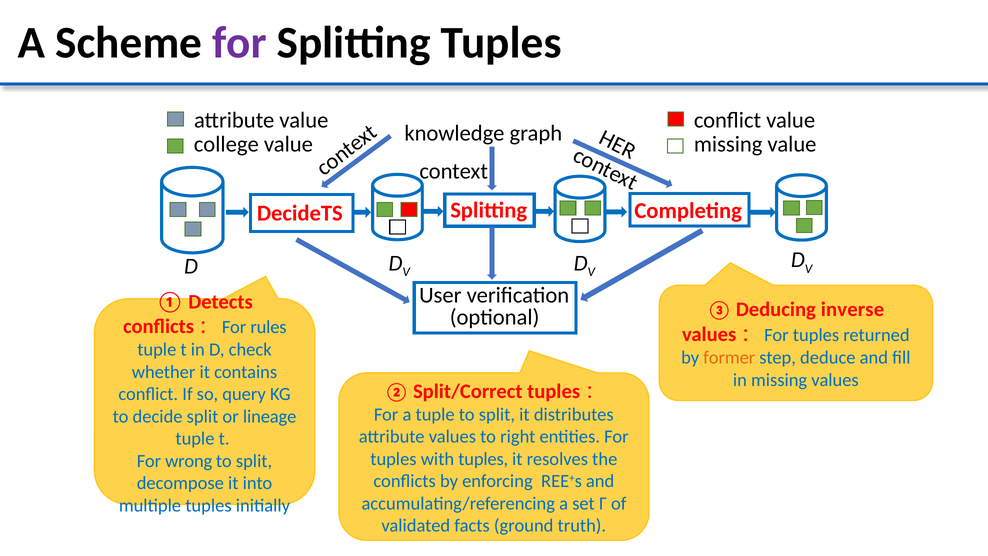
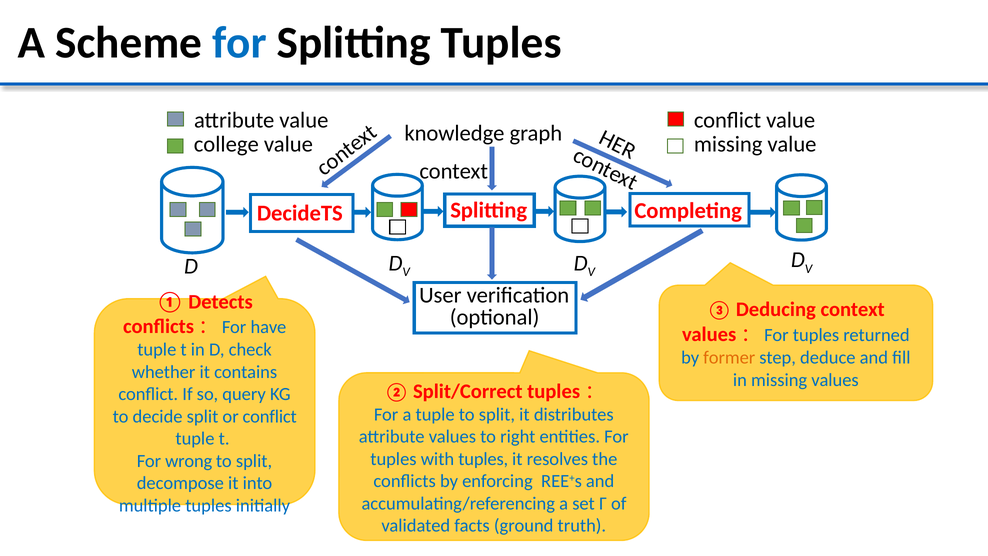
for colour: purple -> blue (239, 43)
Deducing inverse: inverse -> context (853, 310)
rules: rules -> have (268, 327)
or lineage: lineage -> conflict (270, 416)
